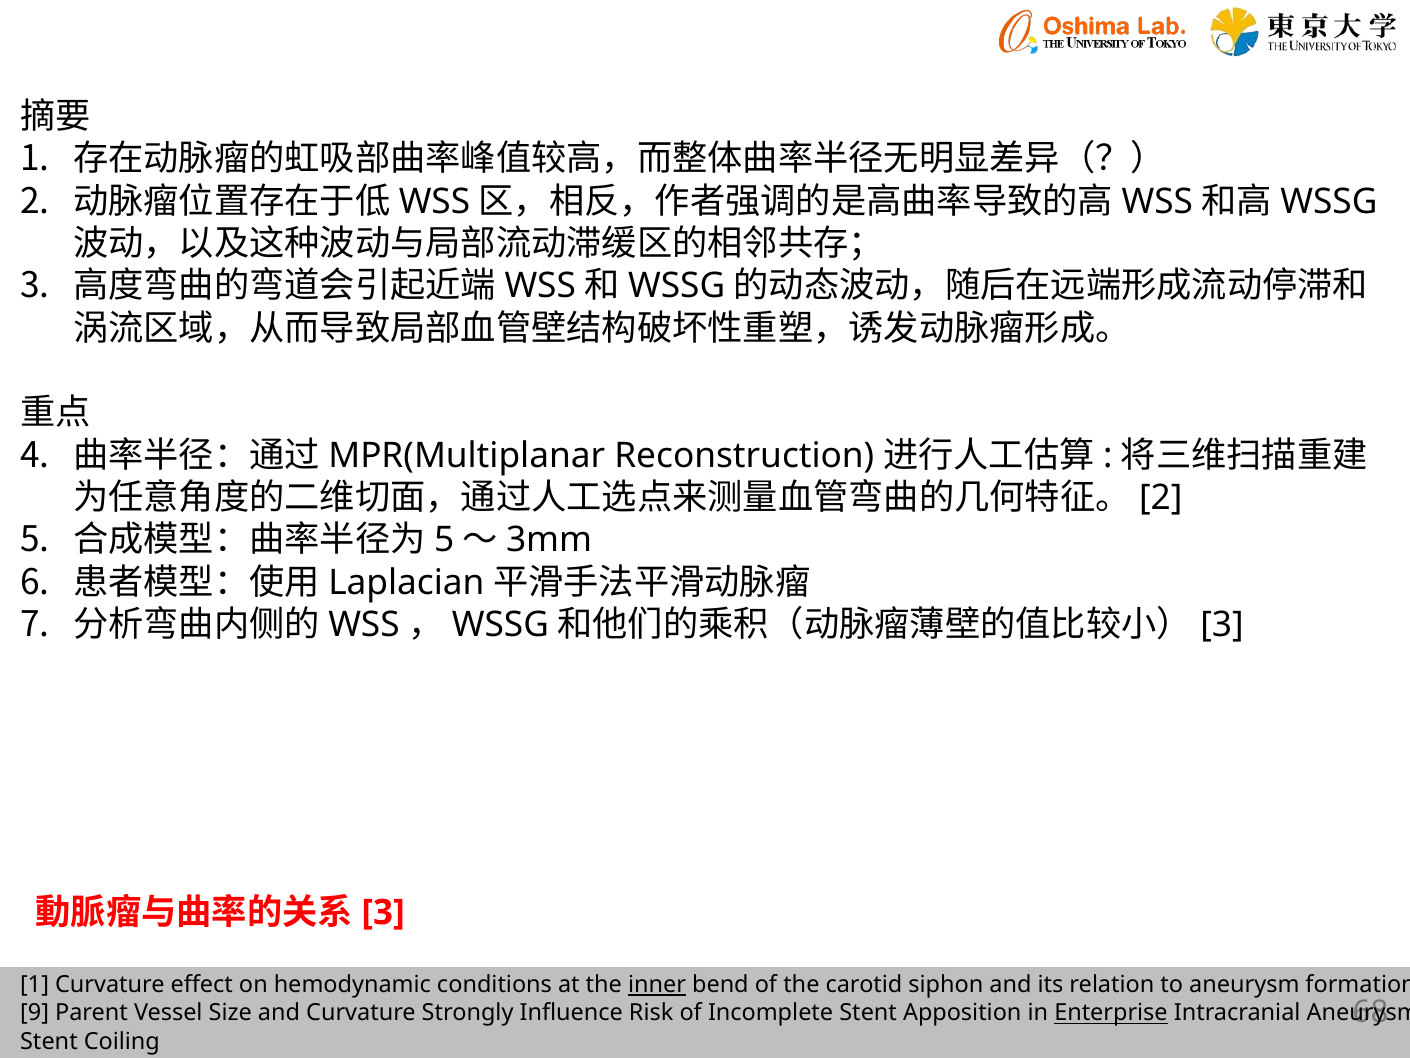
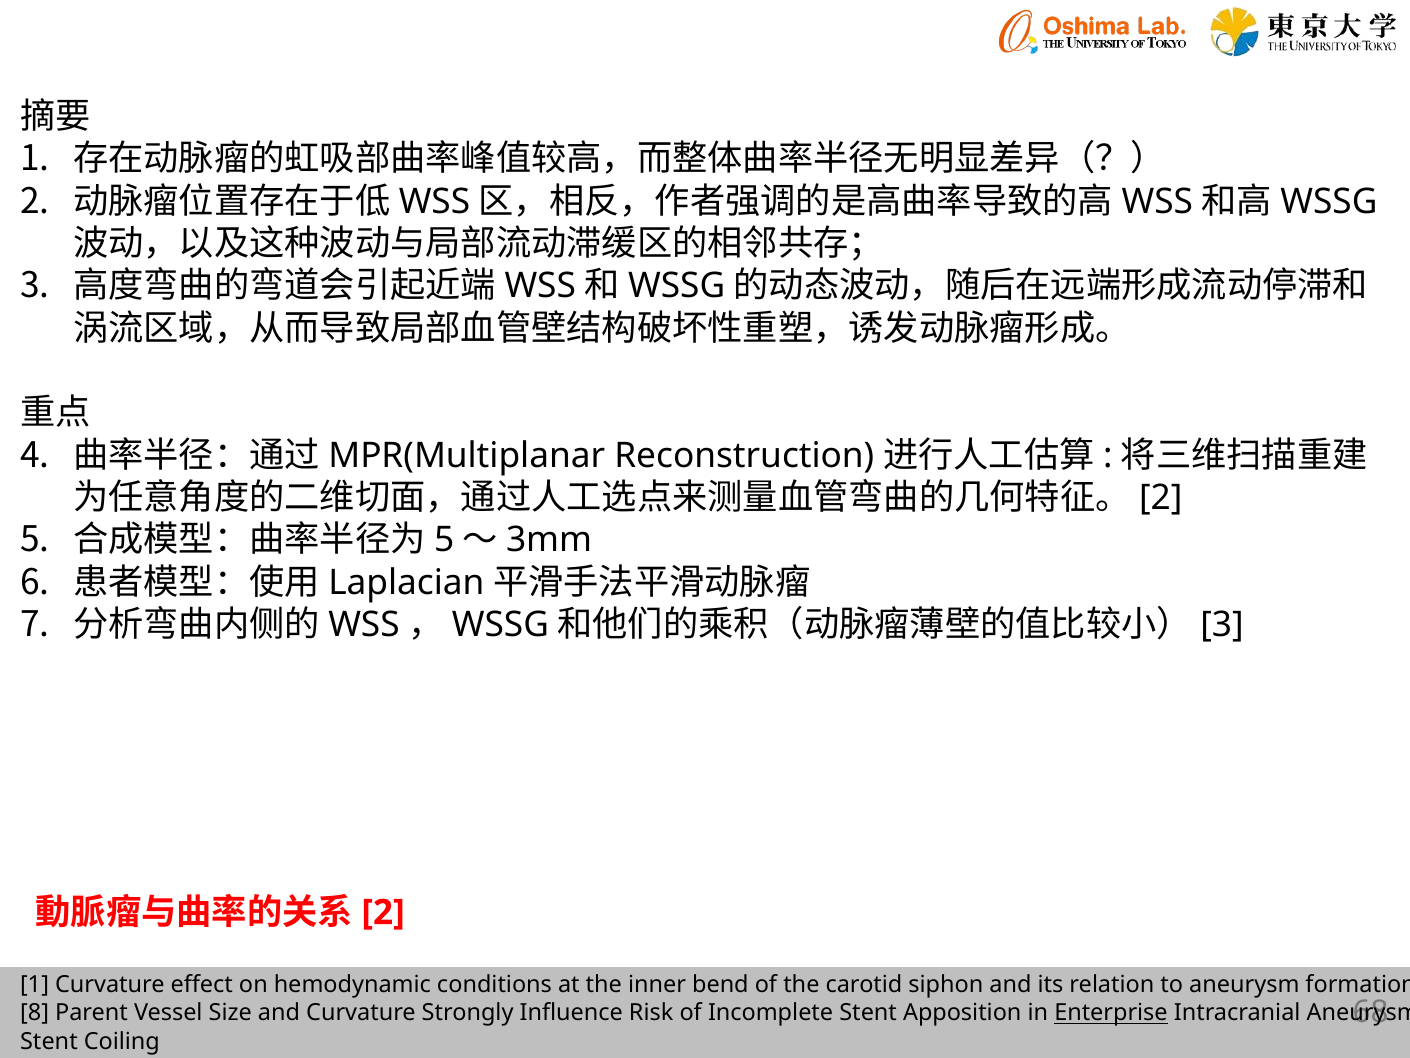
3: 3 -> 2 (383, 912)
inner underline: present -> none (657, 985)
9: 9 -> 8 (35, 1013)
